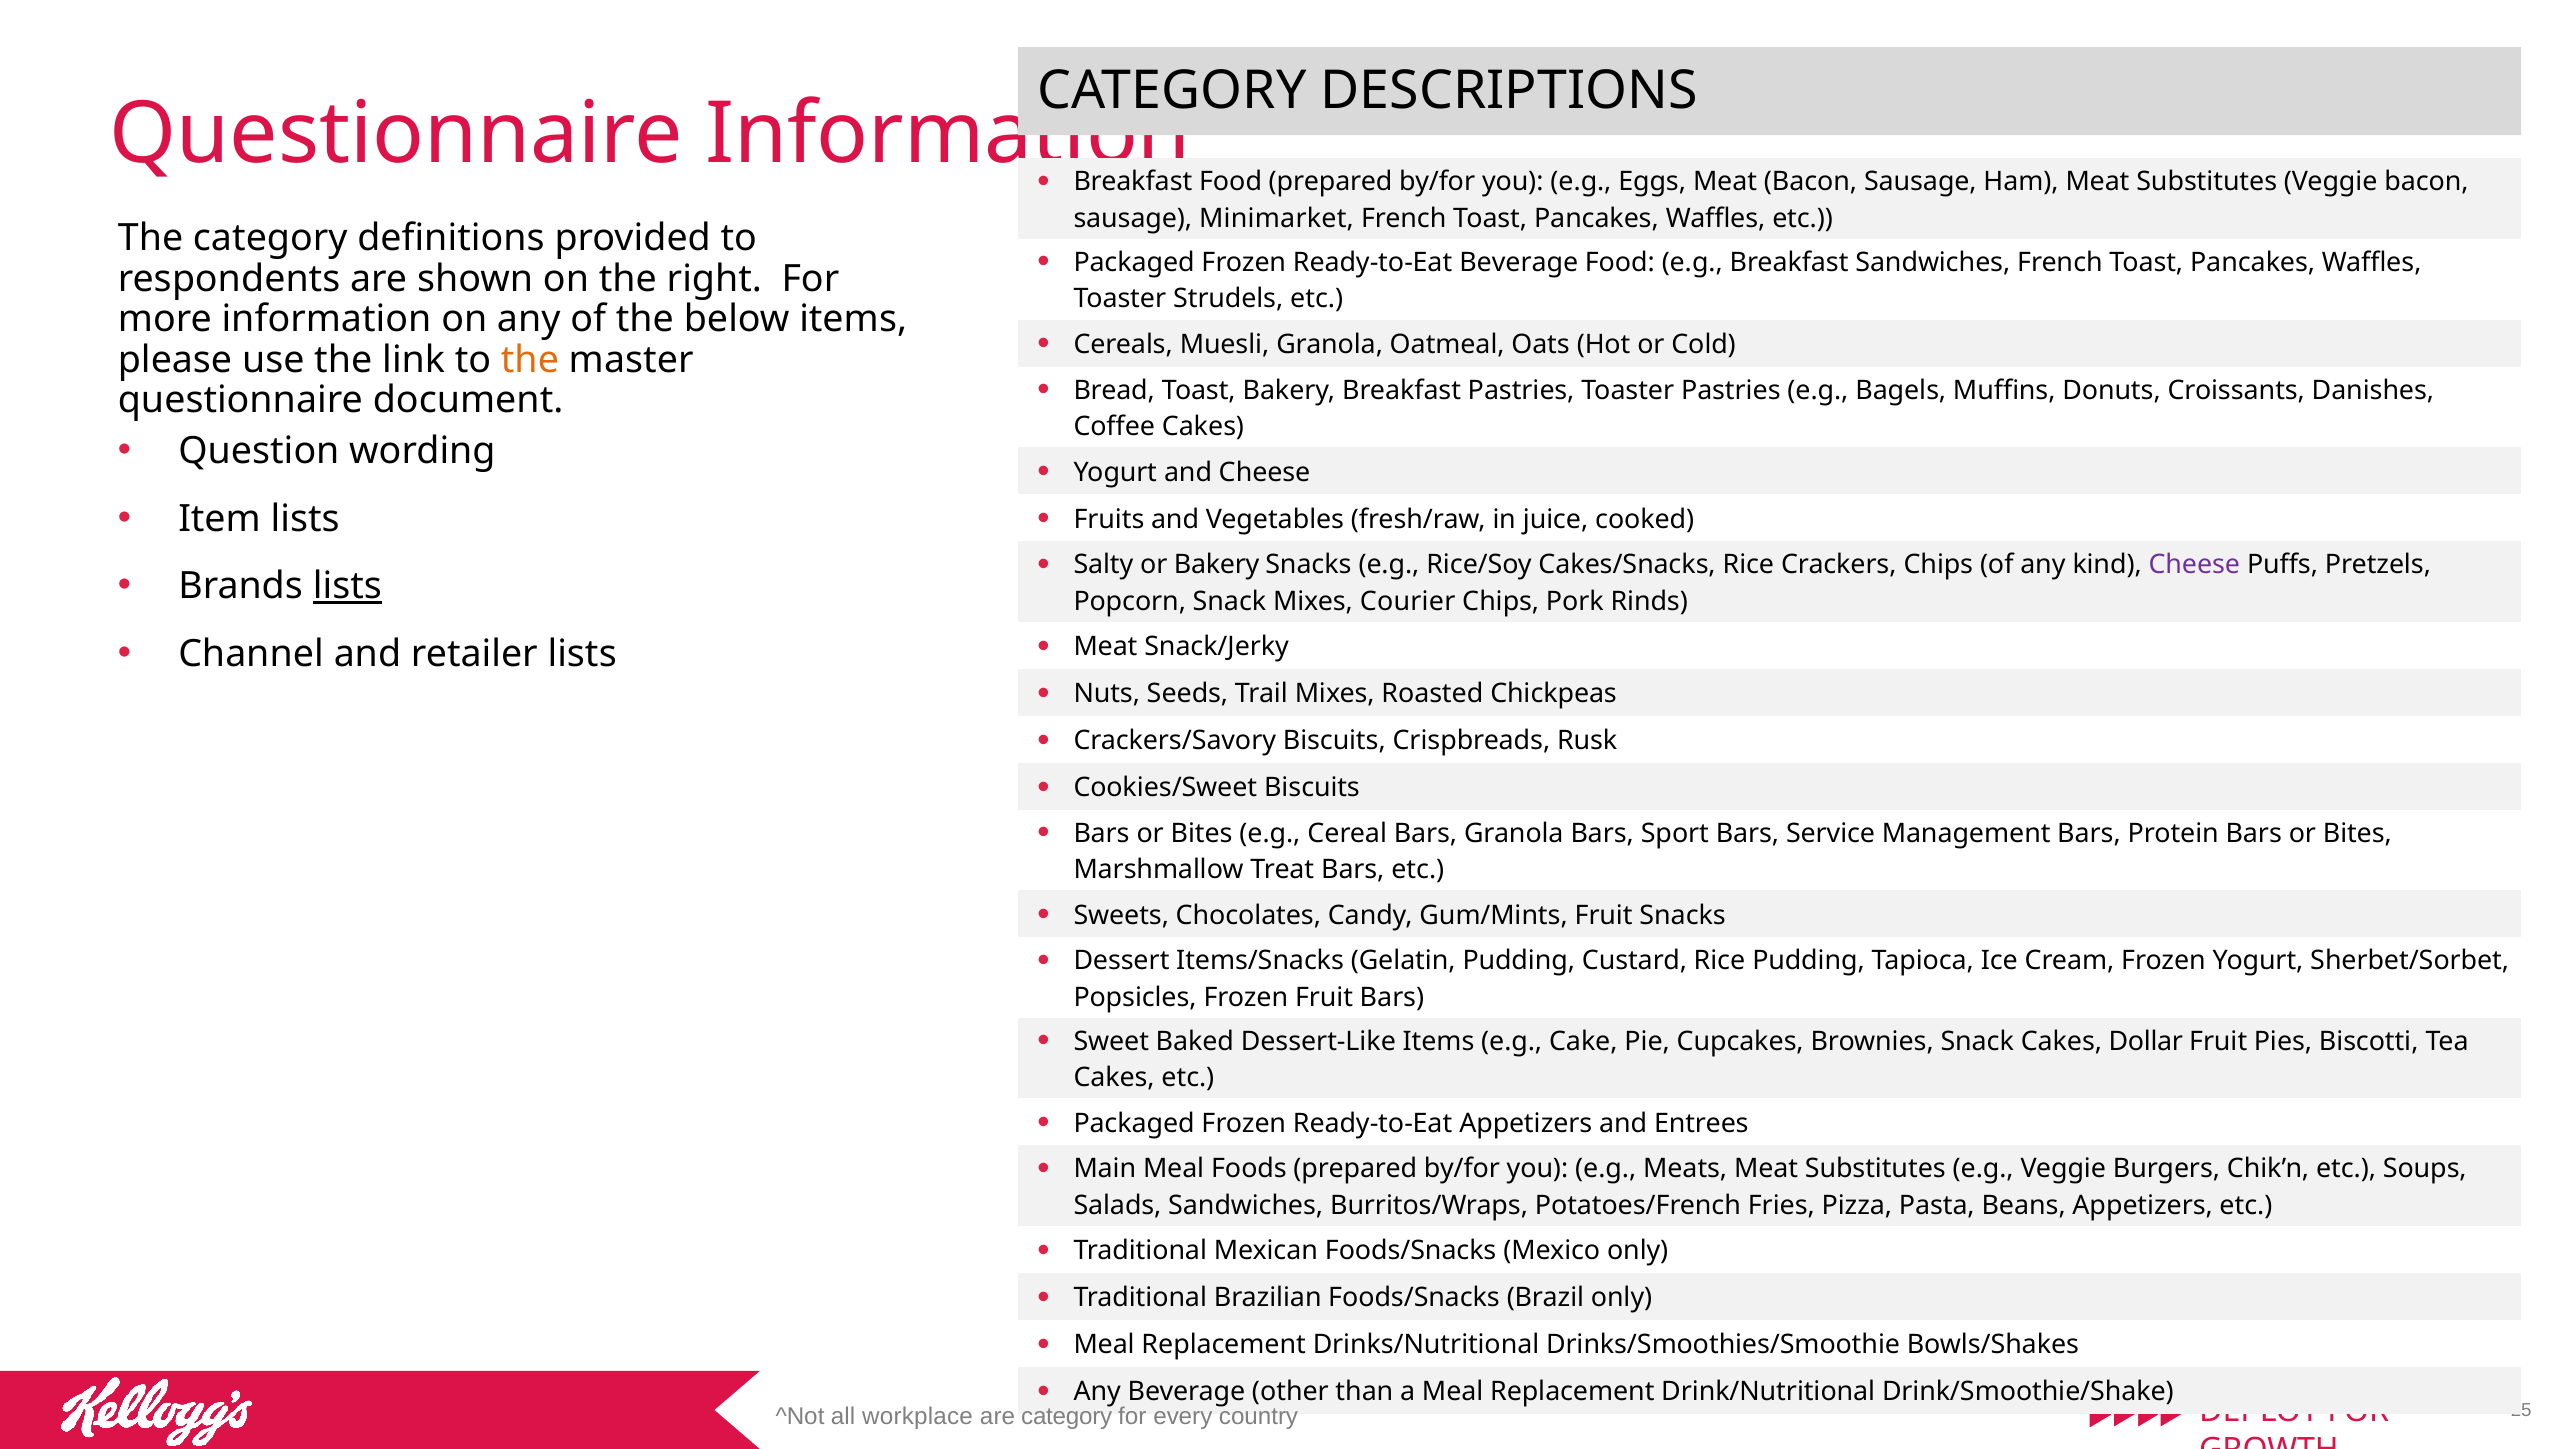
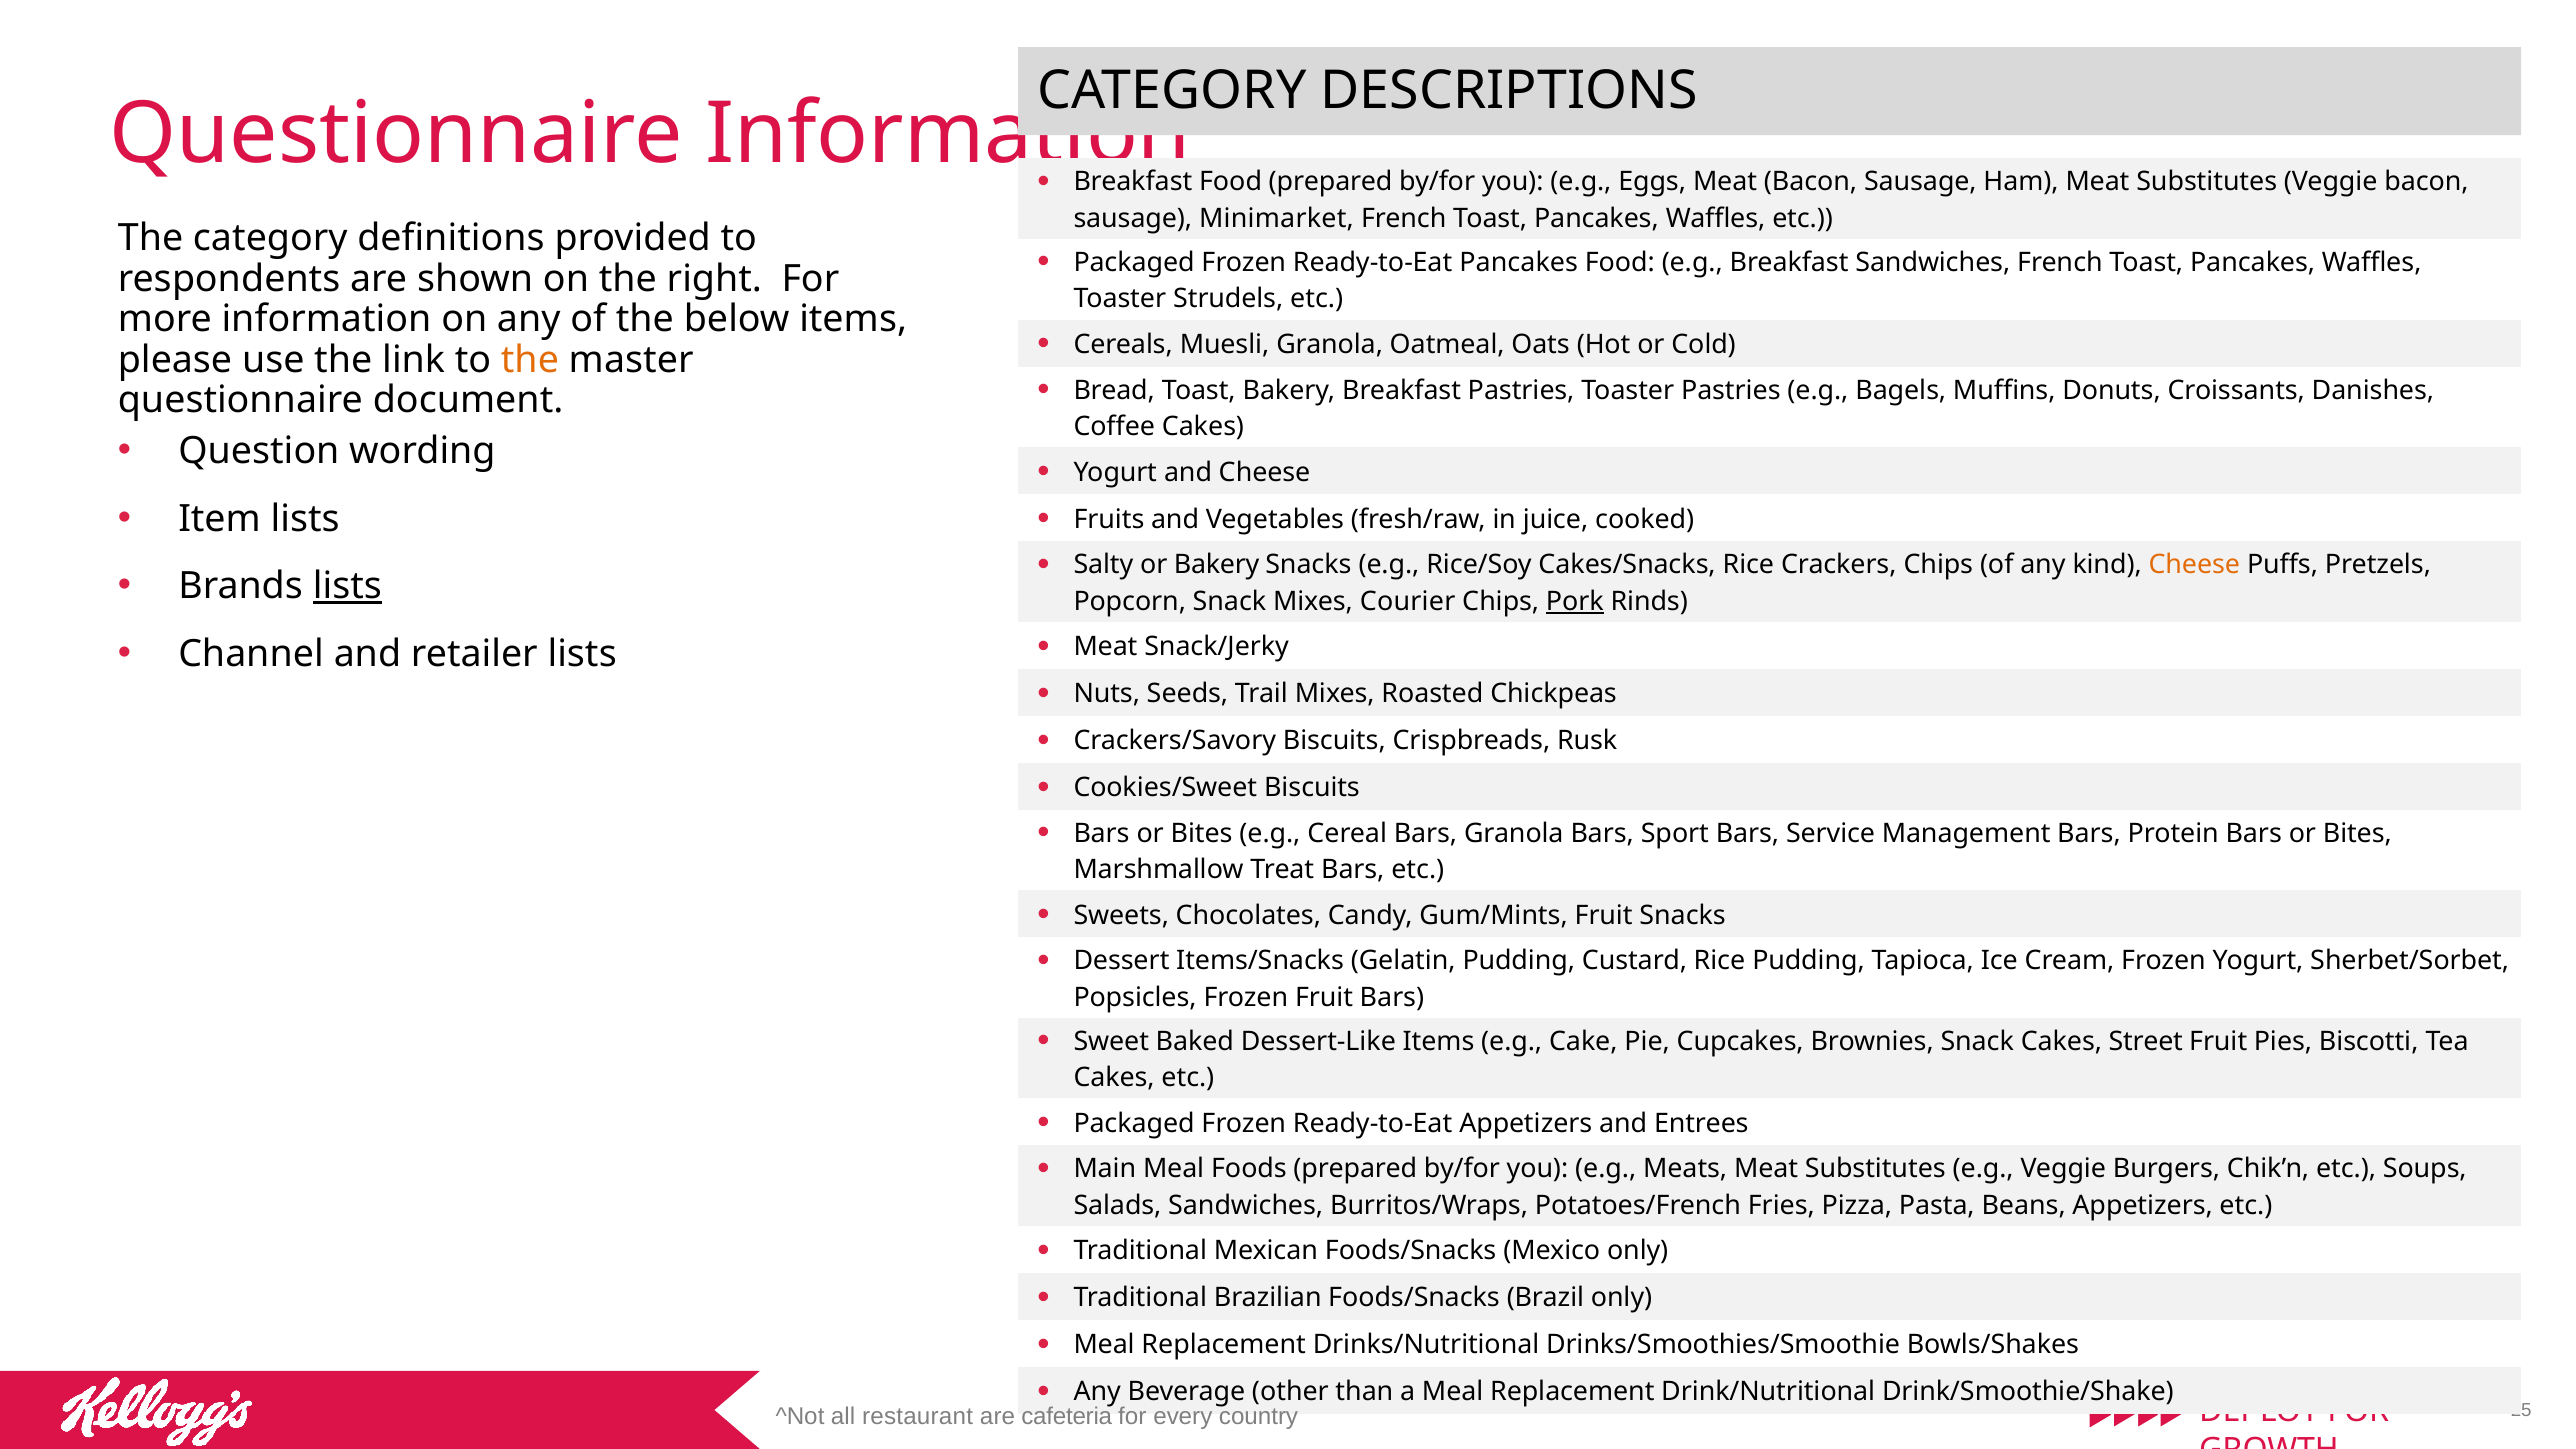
Ready-to-Eat Beverage: Beverage -> Pancakes (1519, 263)
Cheese colour: purple -> orange (2194, 565)
Pork underline: none -> present (1575, 601)
Dollar: Dollar -> Street (2146, 1041)
workplace: workplace -> restaurant (918, 1416)
are category: category -> cafeteria (1067, 1416)
